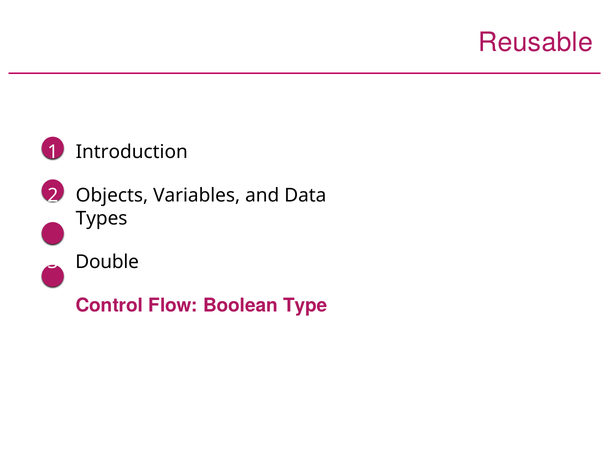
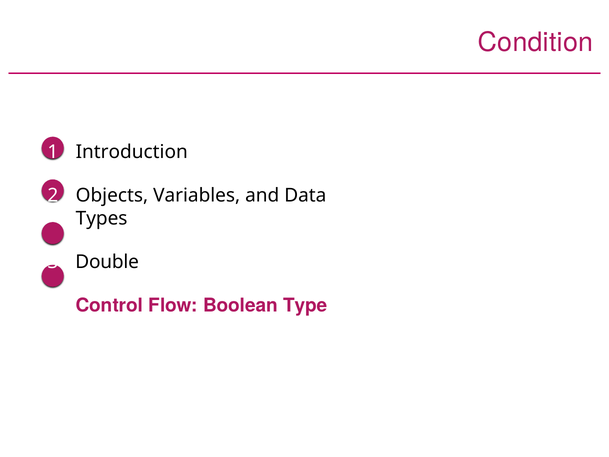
Reusable: Reusable -> Condition (536, 42)
